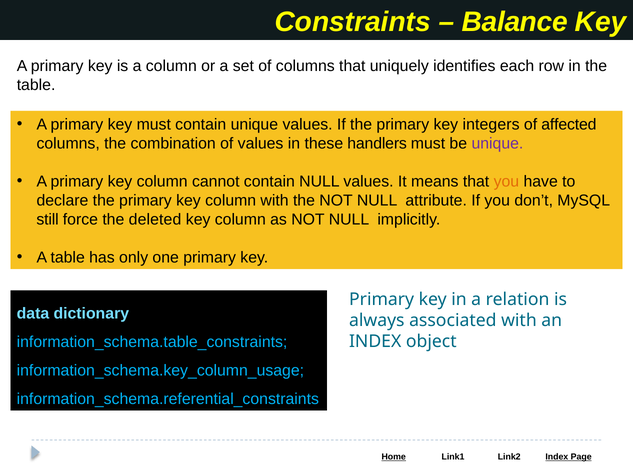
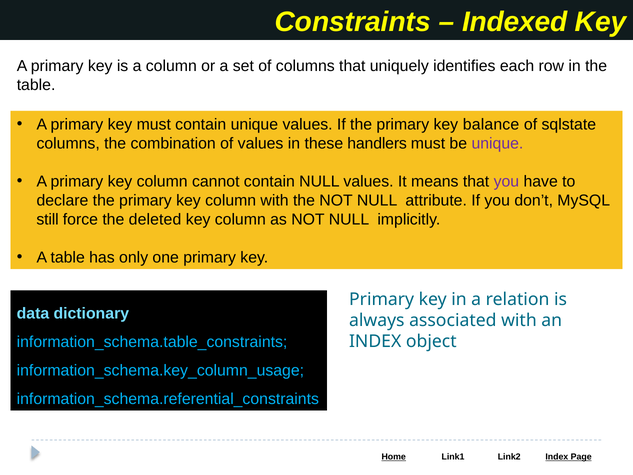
Balance: Balance -> Indexed (515, 22)
integers: integers -> balance (491, 124)
affected: affected -> sqlstate (569, 124)
you colour: orange -> purple (506, 181)
